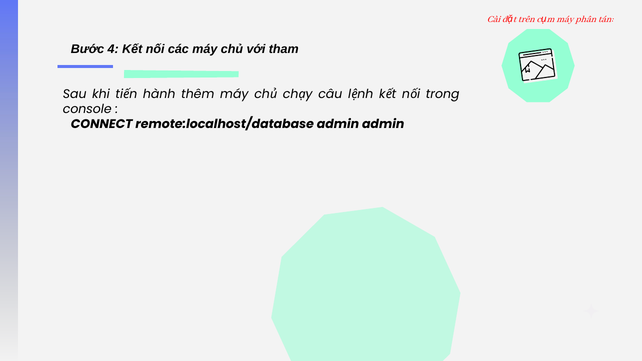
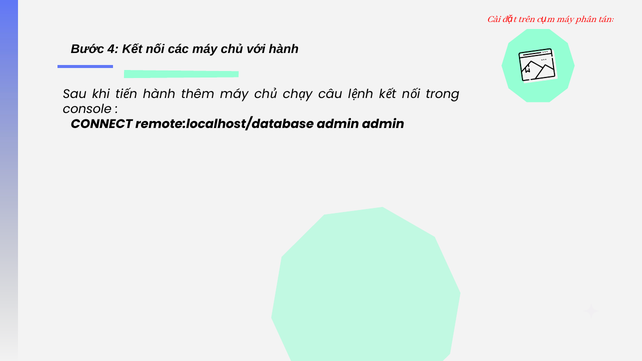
với tham: tham -> hành (284, 49)
